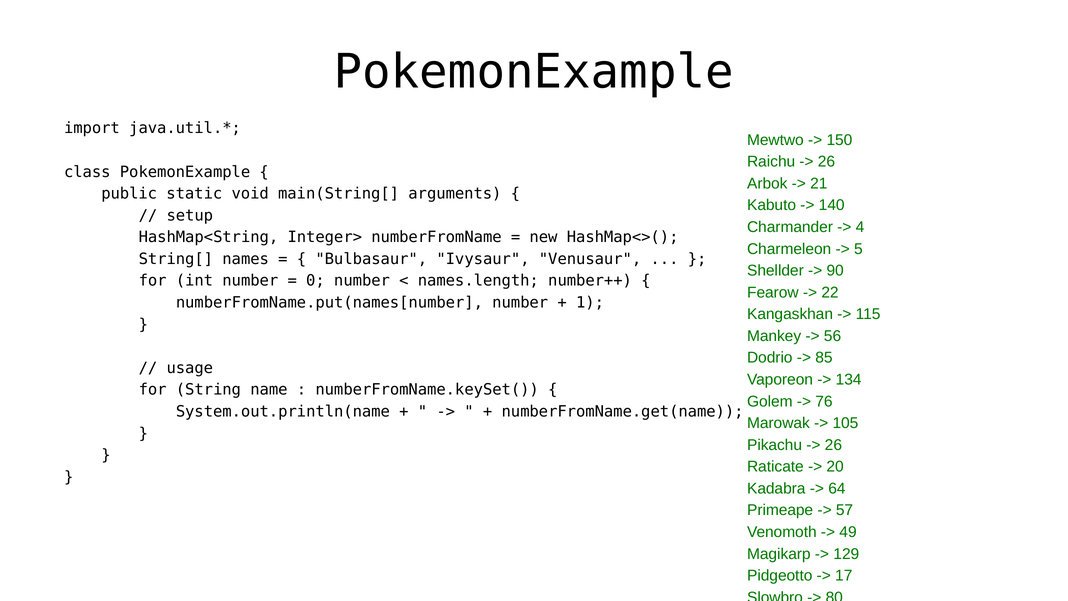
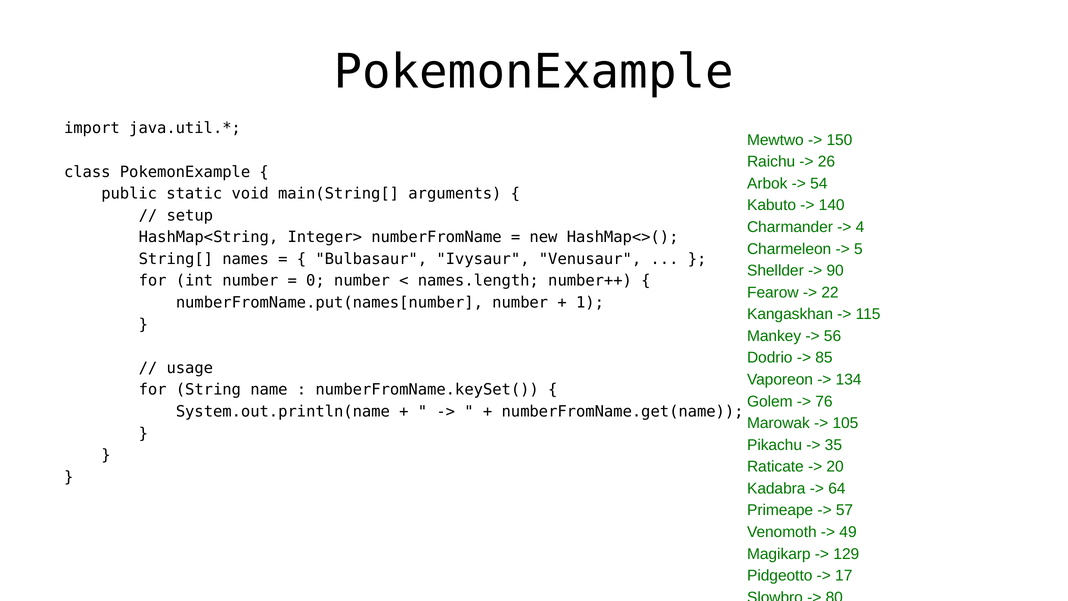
21: 21 -> 54 (819, 183)
26: 26 -> 35 (833, 445)
